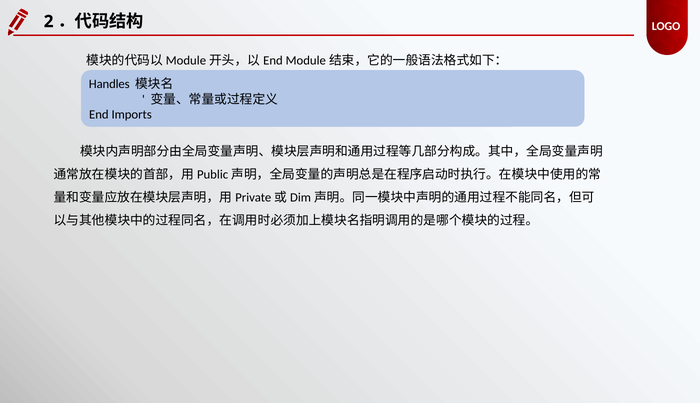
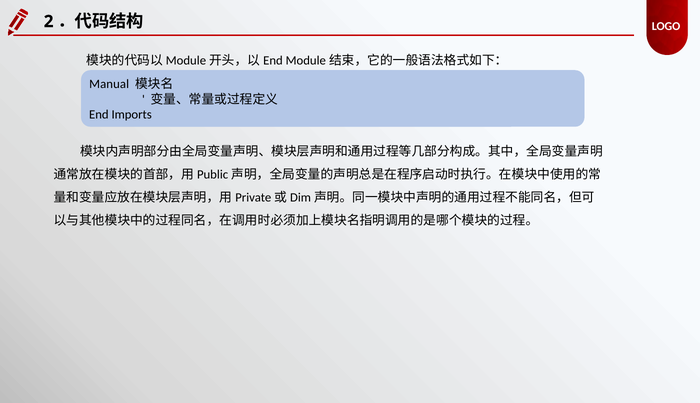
Handles: Handles -> Manual (109, 84)
